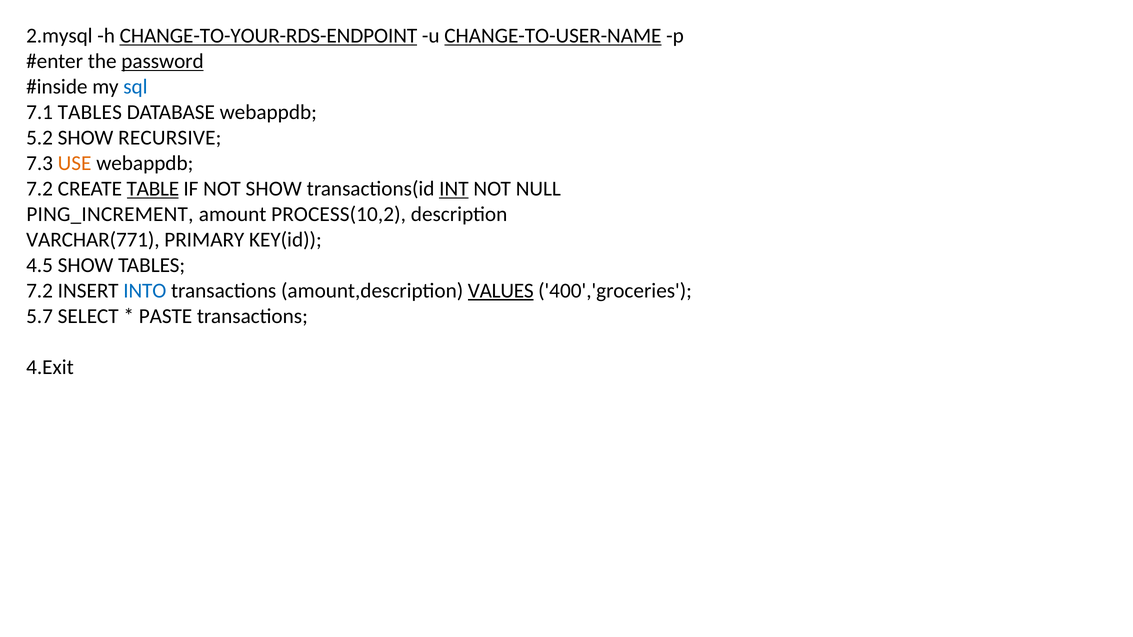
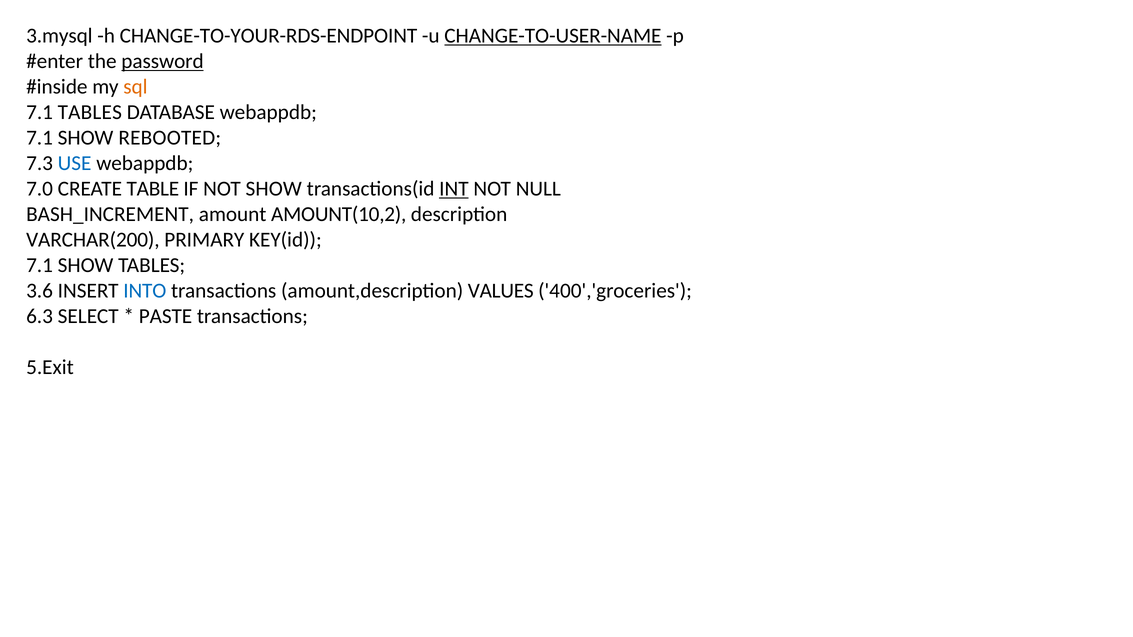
2.mysql: 2.mysql -> 3.mysql (59, 36)
CHANGE-TO-YOUR-RDS-ENDPOINT underline: present -> none (268, 36)
sql colour: blue -> orange (135, 87)
5.2: 5.2 -> 7.1 (40, 138)
RECURSIVE: RECURSIVE -> REBOOTED (170, 138)
USE colour: orange -> blue (75, 163)
7.2: 7.2 -> 7.0 (40, 189)
TABLE underline: present -> none (153, 189)
PING_INCREMENT: PING_INCREMENT -> BASH_INCREMENT (110, 214)
PROCESS(10,2: PROCESS(10,2 -> AMOUNT(10,2 (339, 214)
VARCHAR(771: VARCHAR(771 -> VARCHAR(200 (93, 240)
4.5: 4.5 -> 7.1 (40, 265)
7.2: 7.2 -> 3.6 (40, 291)
VALUES underline: present -> none (501, 291)
5.7: 5.7 -> 6.3 (40, 316)
4.Exit: 4.Exit -> 5.Exit (50, 367)
